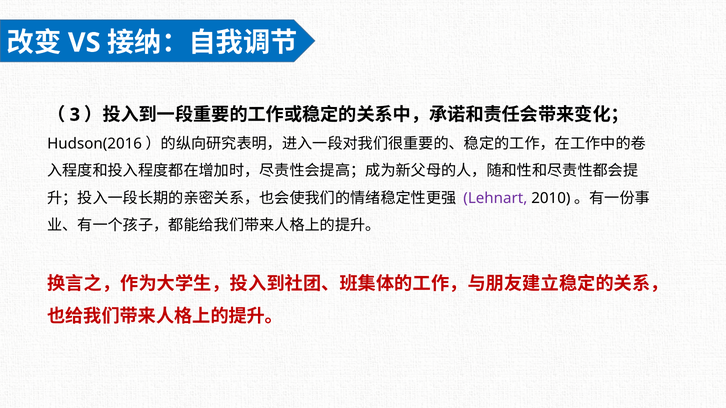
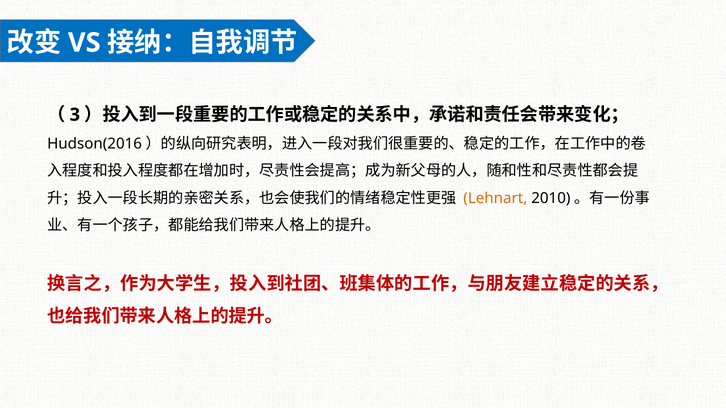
Lehnart colour: purple -> orange (495, 198)
